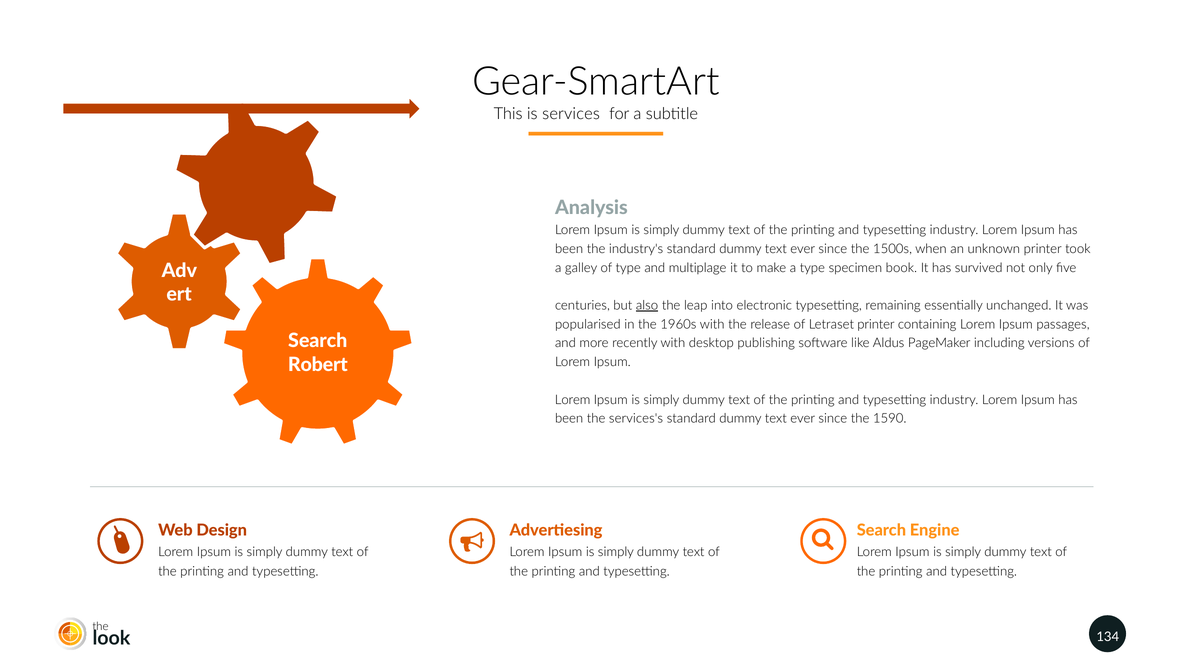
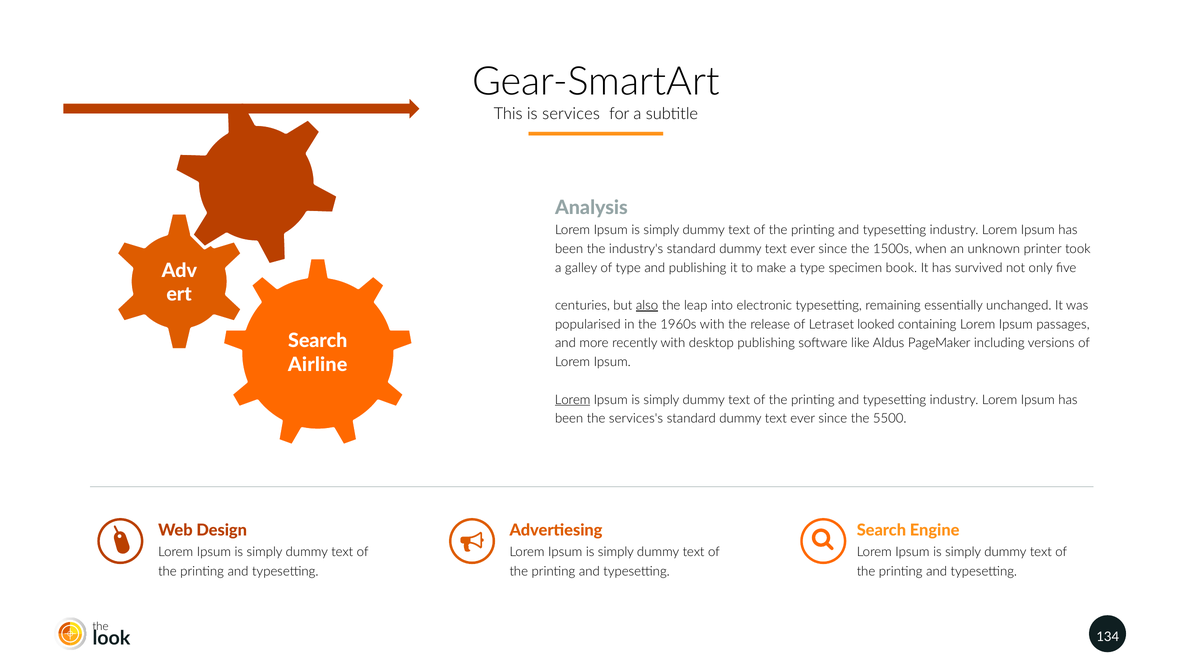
and multiplage: multiplage -> publishing (698, 268)
Letraset printer: printer -> looked (876, 325)
Robert: Robert -> Airline (318, 365)
Lorem underline: none -> present (573, 400)
1590: 1590 -> 5500 (890, 419)
